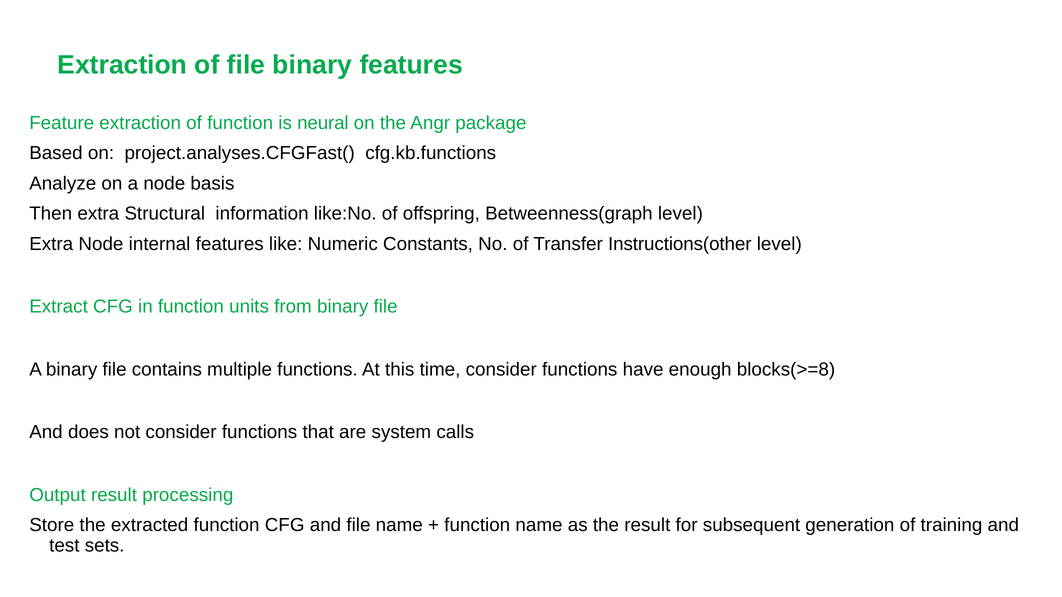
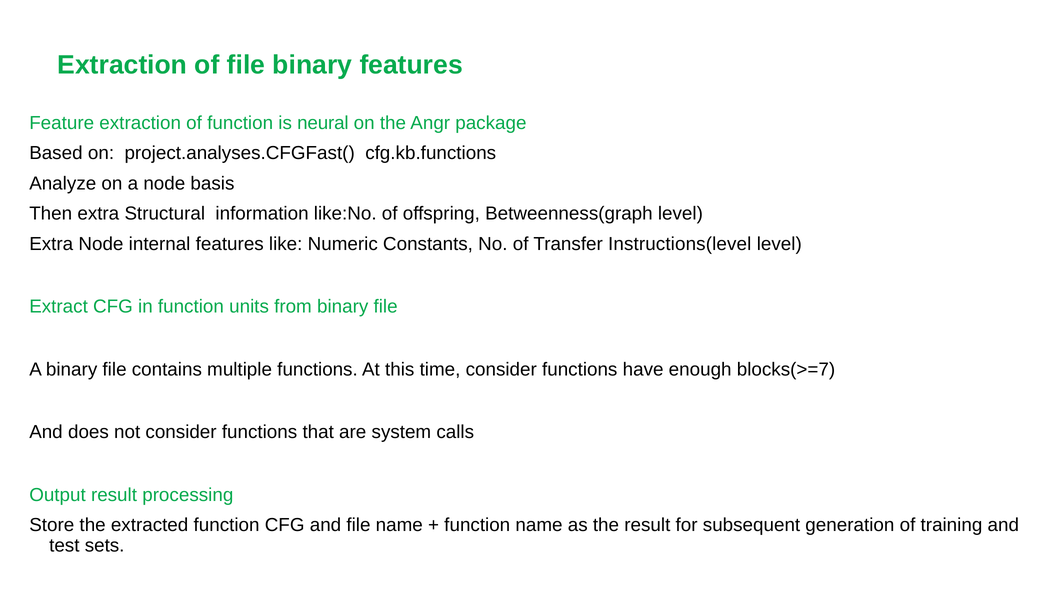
Instructions(other: Instructions(other -> Instructions(level (680, 244)
blocks(>=8: blocks(>=8 -> blocks(>=7 (786, 370)
